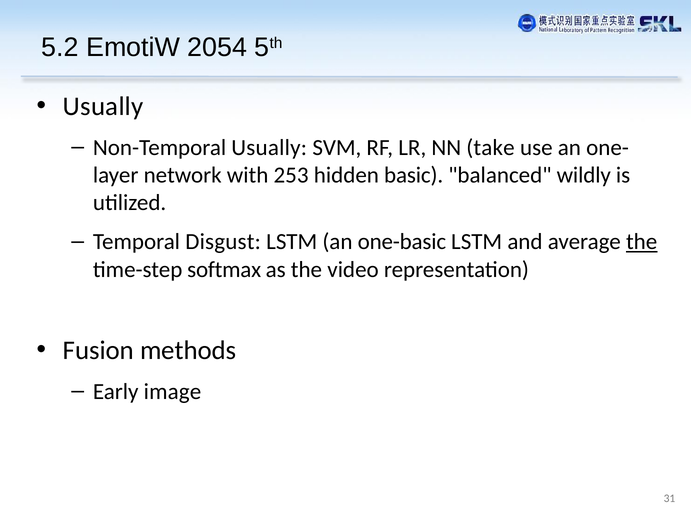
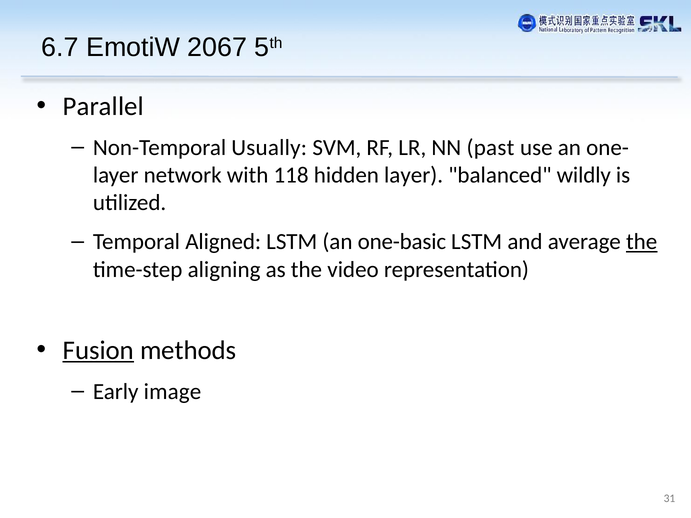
5.2: 5.2 -> 6.7 (60, 47)
2054: 2054 -> 2067 (217, 47)
Usually: Usually -> Parallel (103, 106)
take: take -> past (490, 148)
253: 253 -> 118 (291, 175)
hidden basic: basic -> layer (414, 175)
Disgust: Disgust -> Aligned (223, 242)
softmax: softmax -> aligning (224, 270)
Fusion underline: none -> present (98, 350)
